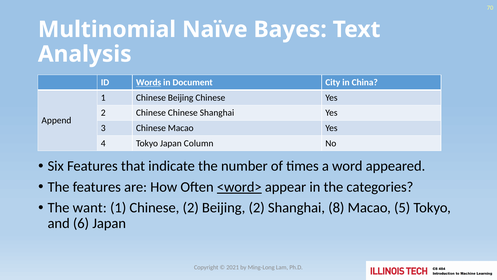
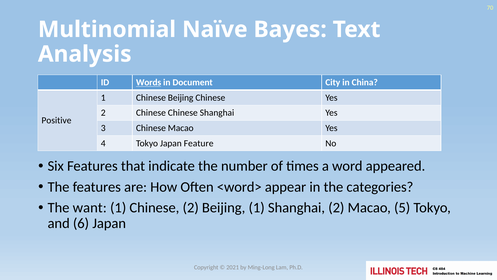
Append: Append -> Positive (56, 120)
Column: Column -> Feature (199, 143)
<word> underline: present -> none (239, 187)
Beijing 2: 2 -> 1 (257, 208)
Shanghai 8: 8 -> 2 (336, 208)
